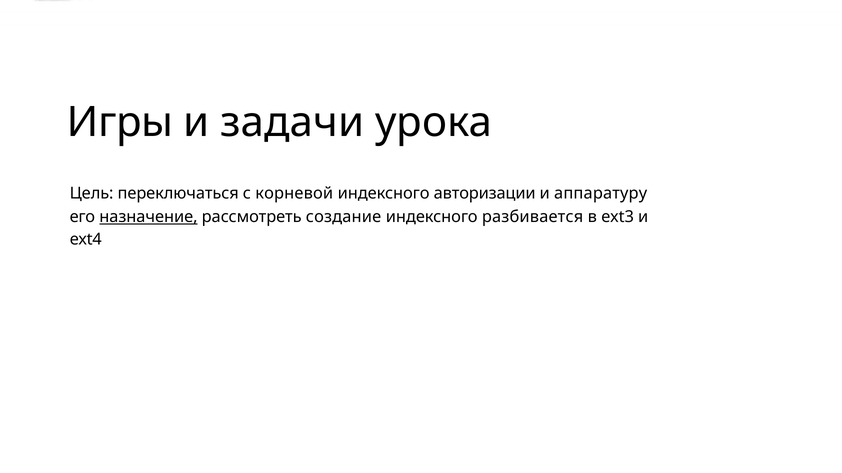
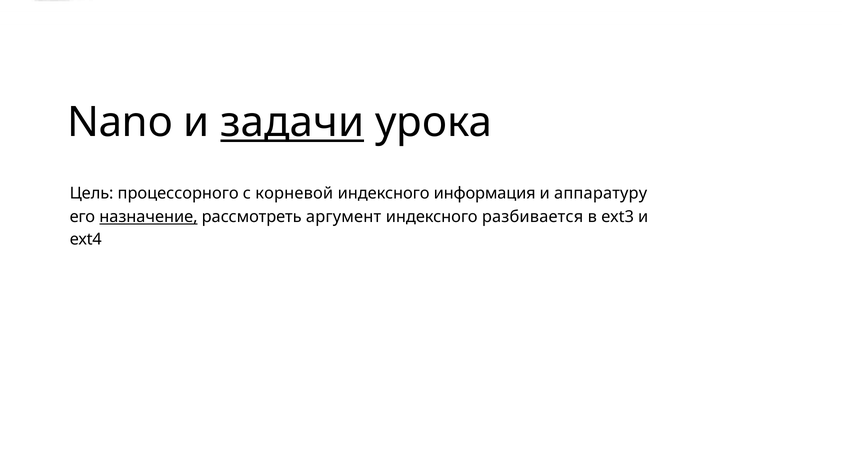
Игры: Игры -> Nano (120, 123)
задачи underline: none -> present (292, 123)
переключаться: переключаться -> процессорного (178, 194)
авторизации: авторизации -> информация (485, 194)
создание: создание -> аргумент (344, 217)
